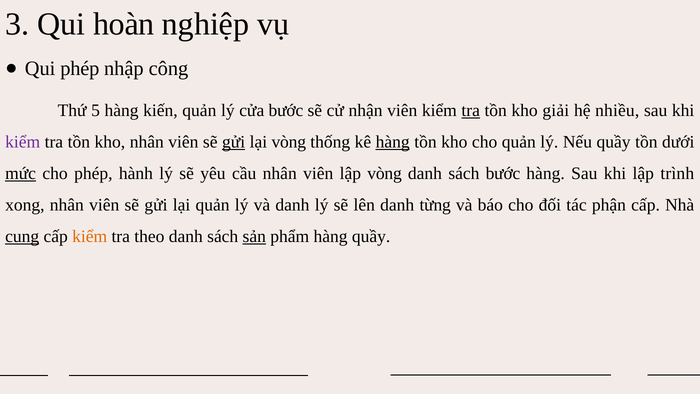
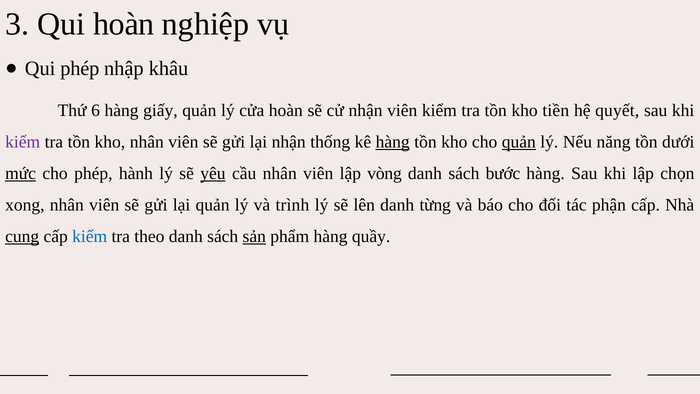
công: công -> khâu (168, 69)
5: 5 -> 6 (96, 110)
kiến: kiến -> giấy (160, 110)
cửa bước: bước -> hoàn (286, 110)
tra underline: present -> none (471, 110)
giải: giải -> tiền (556, 110)
nhiều: nhiều -> quyết (617, 110)
gửi underline: present -> none (234, 142)
lại vòng: vòng -> nhận (289, 142)
quản underline: none -> present (519, 142)
Nếu quầy: quầy -> năng (614, 142)
yêu underline: none -> present (213, 173)
trình: trình -> chọn (677, 173)
và danh: danh -> trình (292, 205)
kiểm colour: orange -> blue (90, 236)
